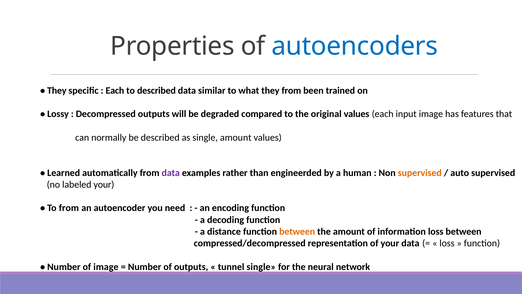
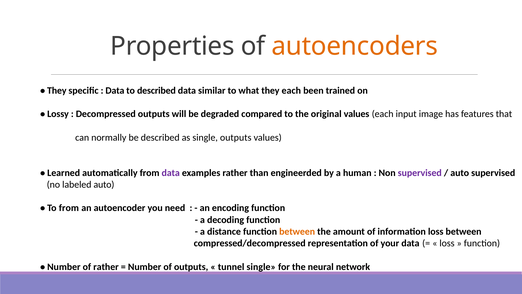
autoencoders colour: blue -> orange (355, 46)
Each: Each -> Data (115, 90)
they from: from -> each (291, 90)
single amount: amount -> outputs (236, 137)
supervised colour: orange -> purple (420, 173)
labeled your: your -> auto (104, 184)
of image: image -> rather (106, 267)
